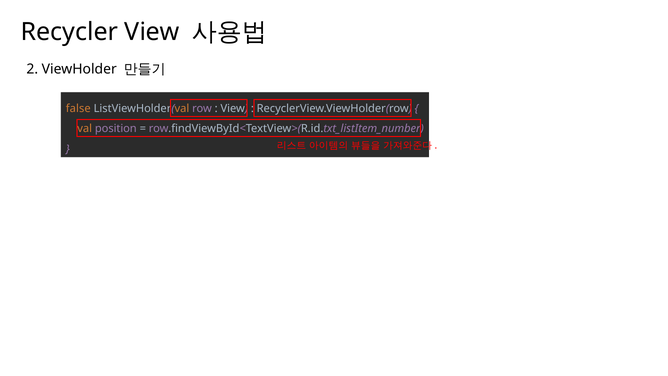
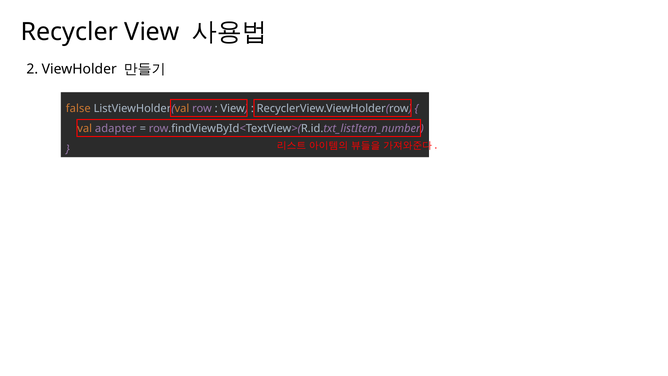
position: position -> adapter (116, 129)
